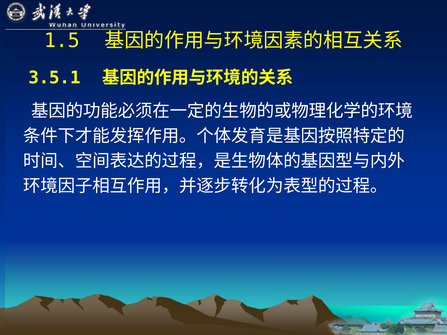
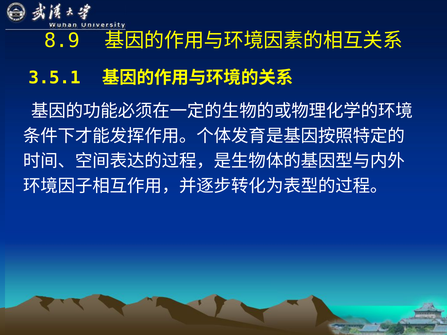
1.5: 1.5 -> 8.9 (62, 40)
